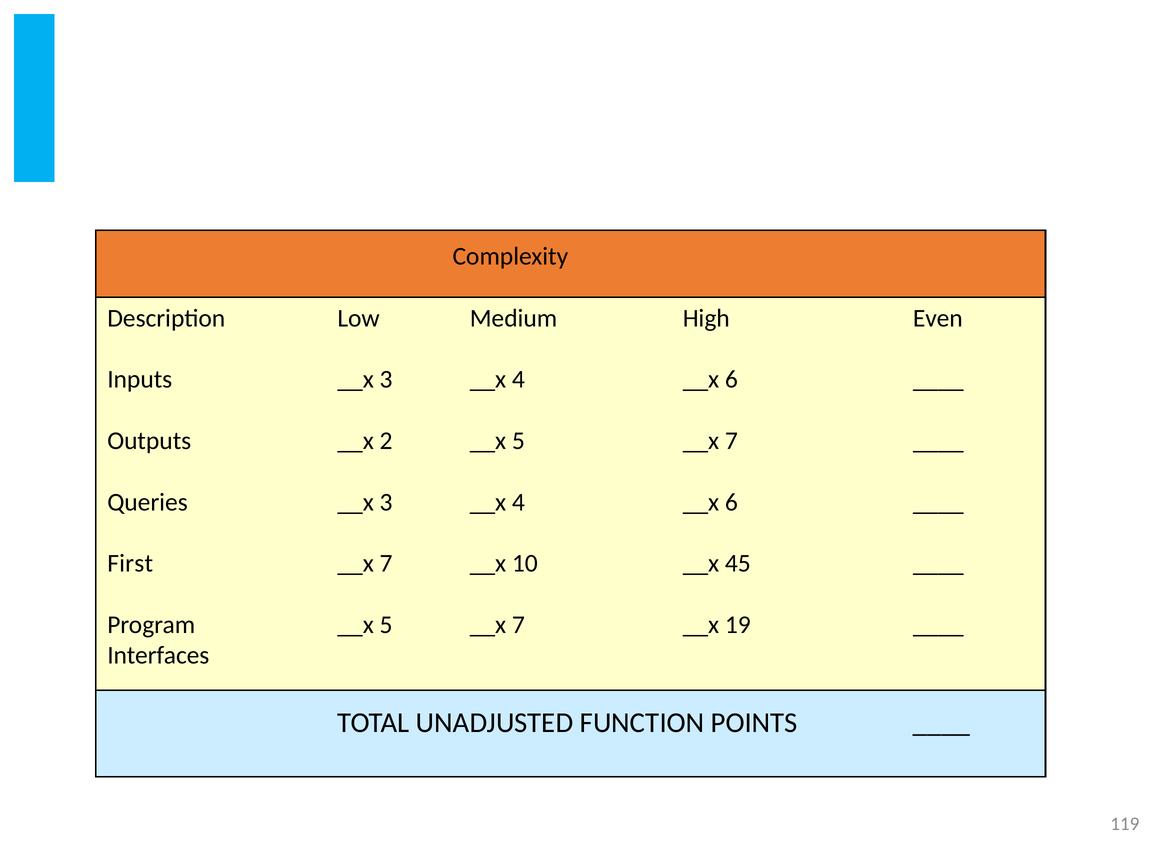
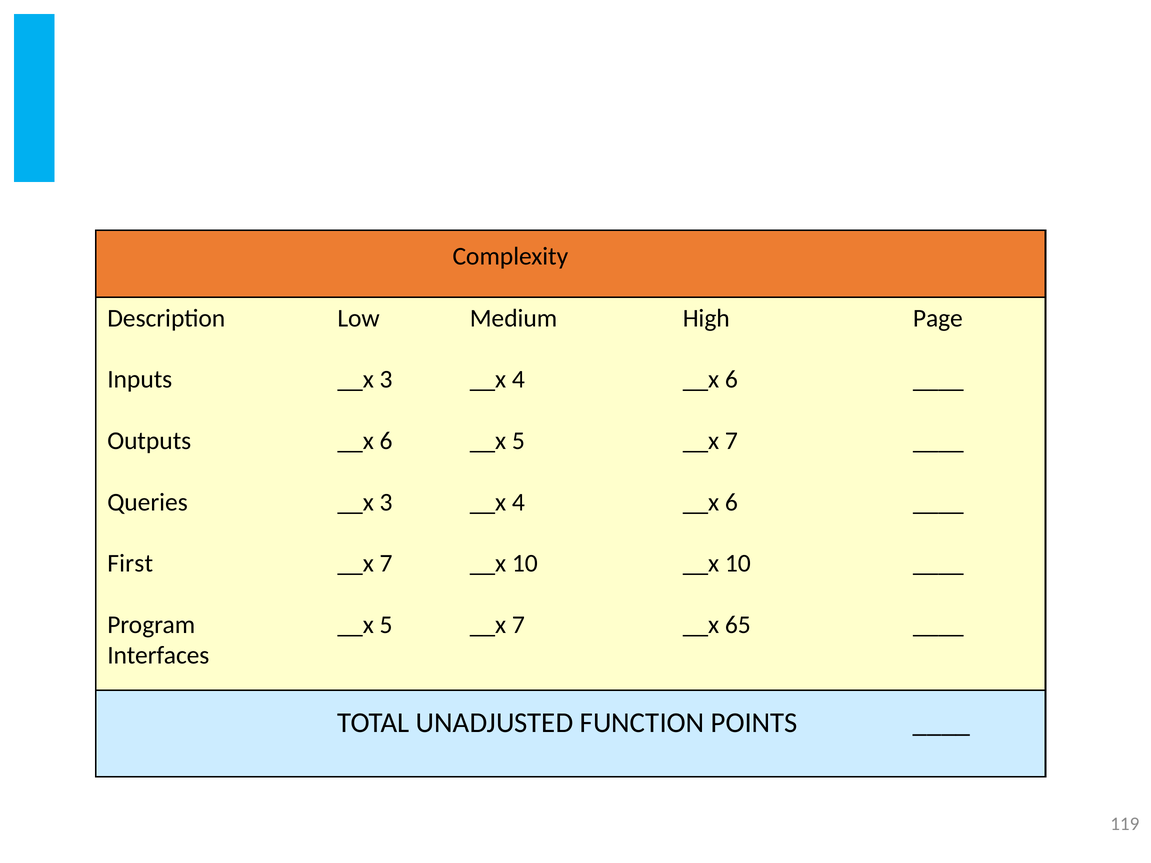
Even: Even -> Page (938, 318)
Outputs __x 2: 2 -> 6 (386, 441)
10 __x 45: 45 -> 10 (738, 564)
19: 19 -> 65 (738, 625)
